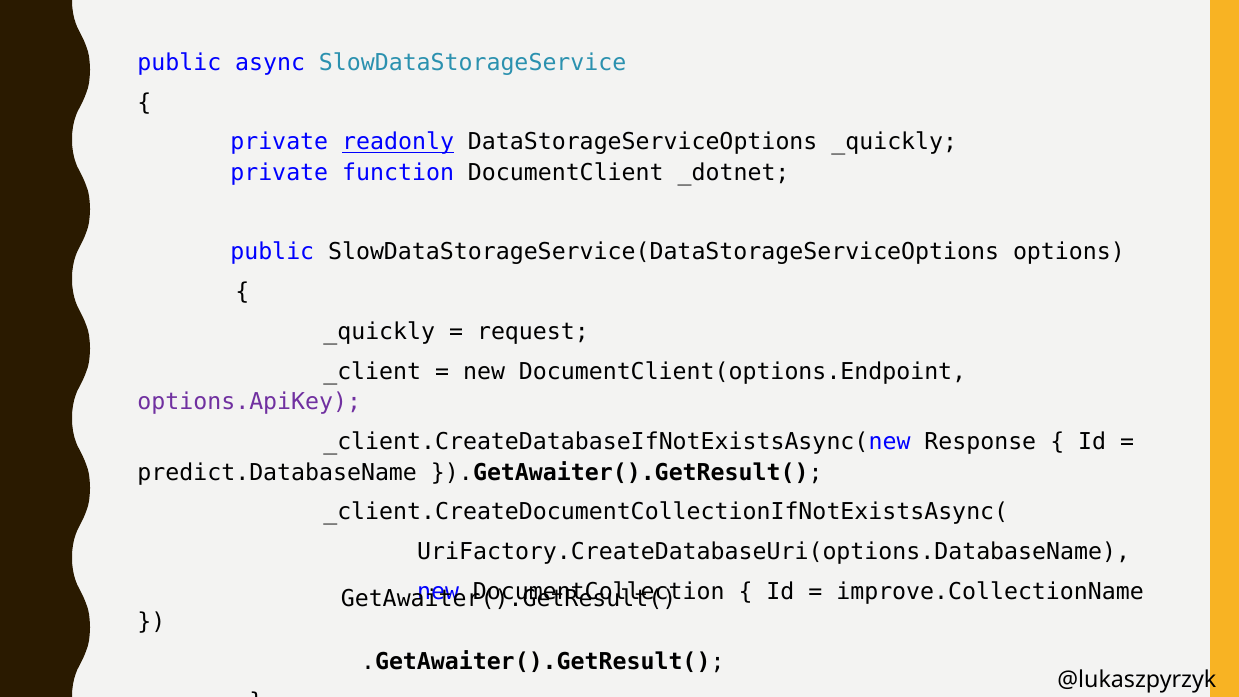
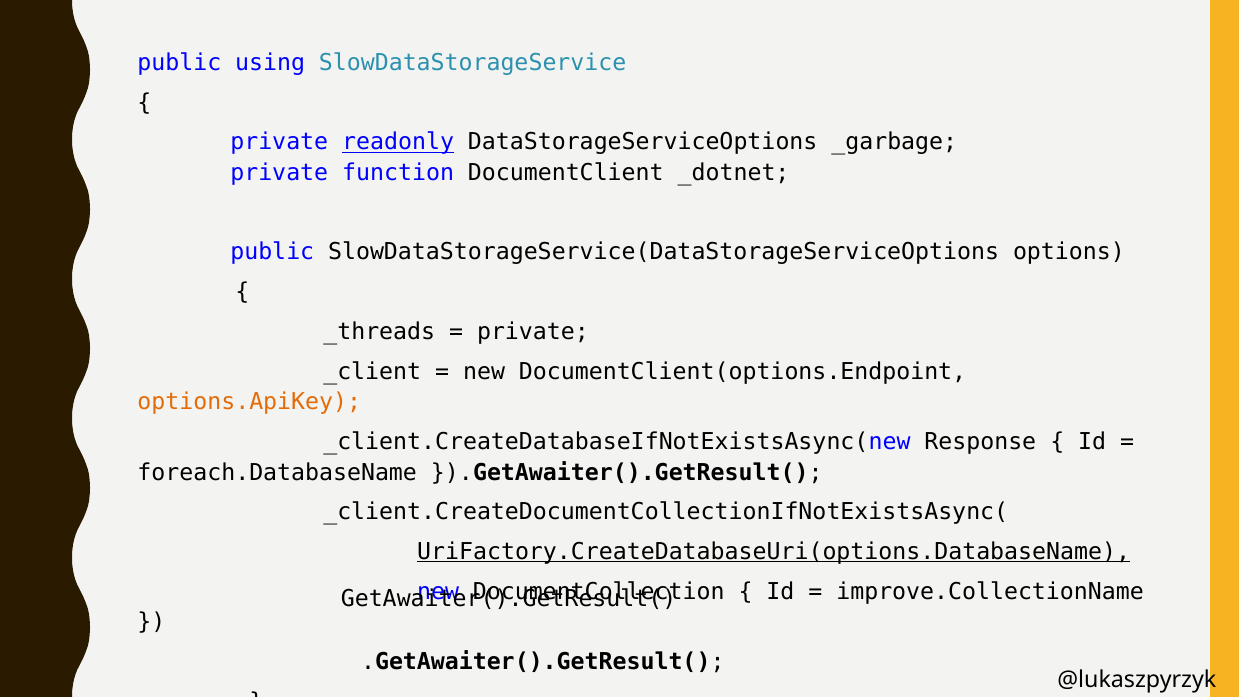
async: async -> using (270, 63)
DataStorageServiceOptions _quickly: _quickly -> _garbage (894, 142)
_quickly: _quickly -> _threads (379, 332)
request: request -> private (533, 332)
options.ApiKey colour: purple -> orange (249, 402)
predict.DatabaseName: predict.DatabaseName -> foreach.DatabaseName (277, 472)
UriFactory.CreateDatabaseUri(options.DatabaseName underline: none -> present (774, 552)
